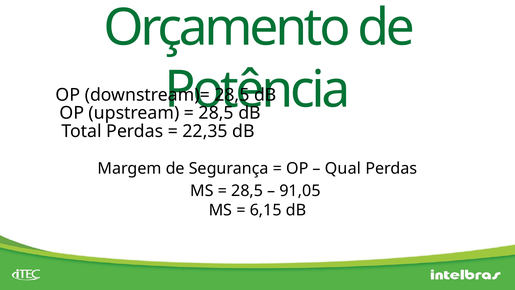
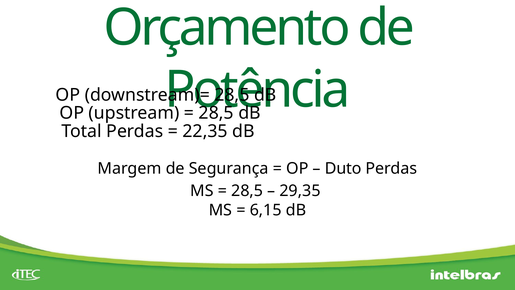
Qual: Qual -> Duto (343, 168)
91,05: 91,05 -> 29,35 (300, 191)
